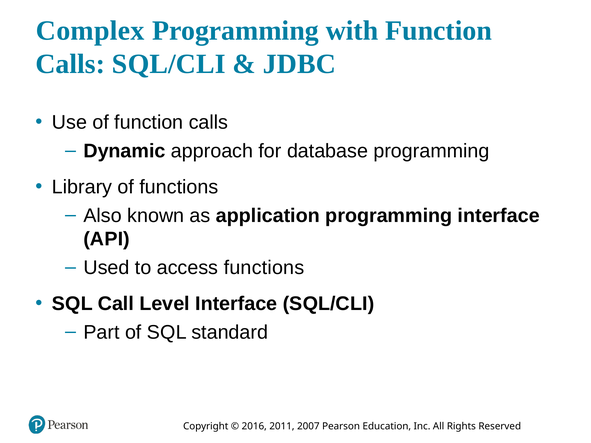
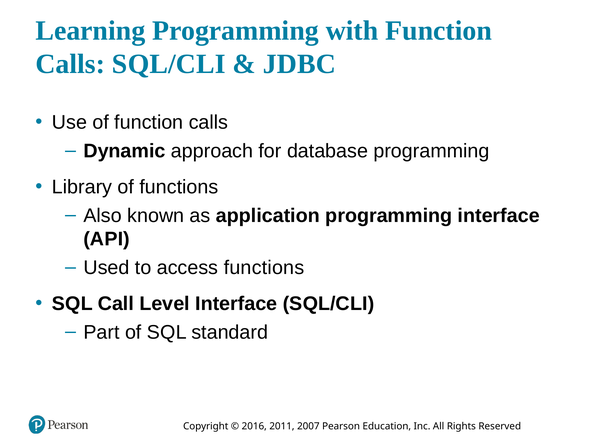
Complex: Complex -> Learning (90, 31)
